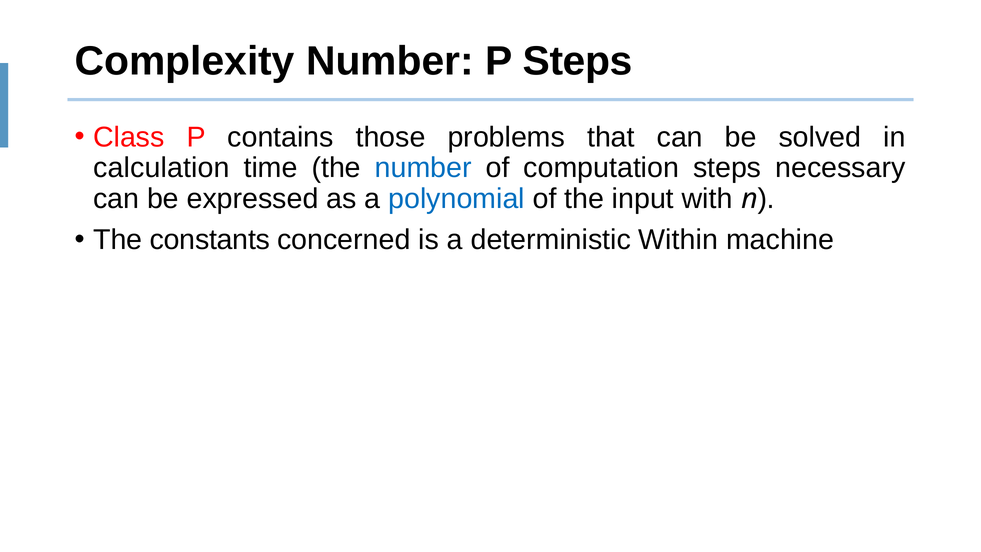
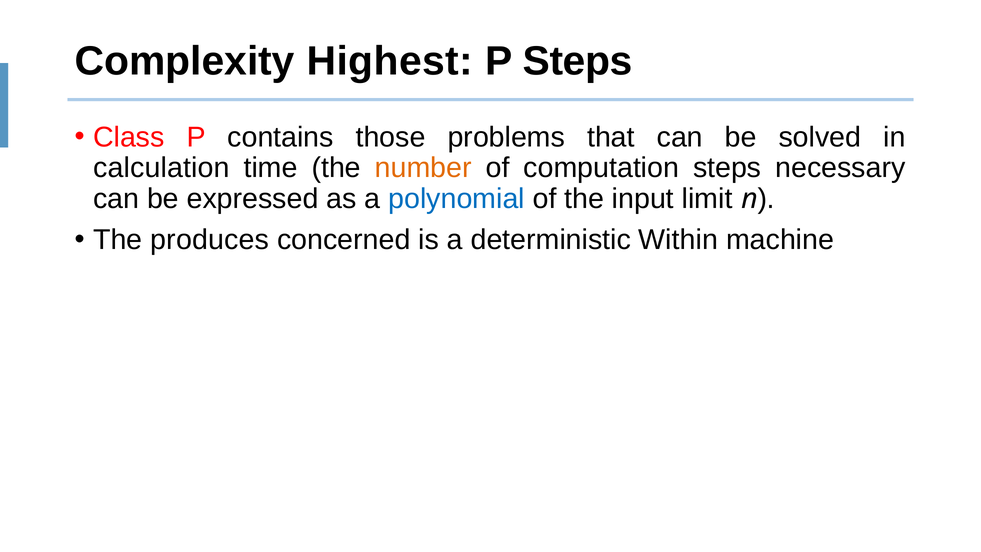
Complexity Number: Number -> Highest (390, 61)
number colour: blue -> orange (423, 168)
with: with -> limit (707, 199)
constants: constants -> produces (210, 240)
